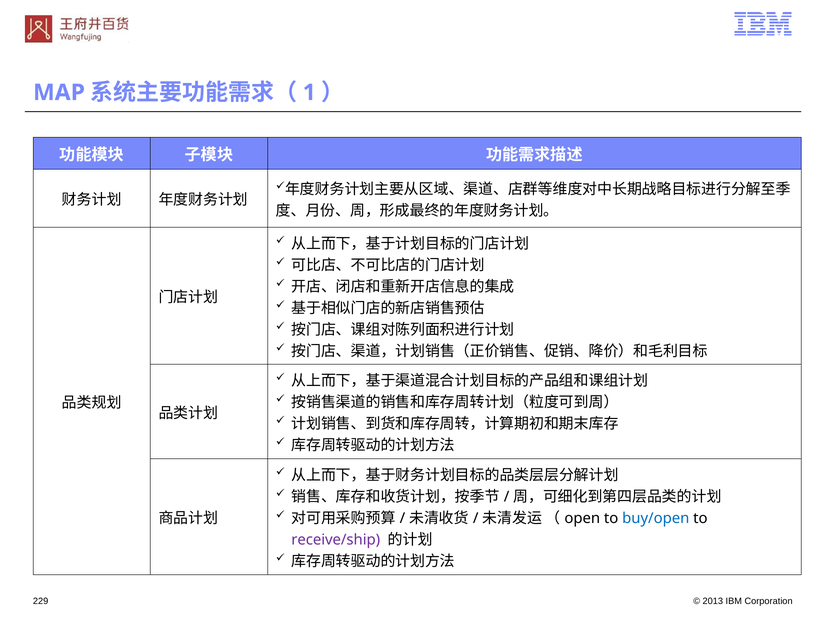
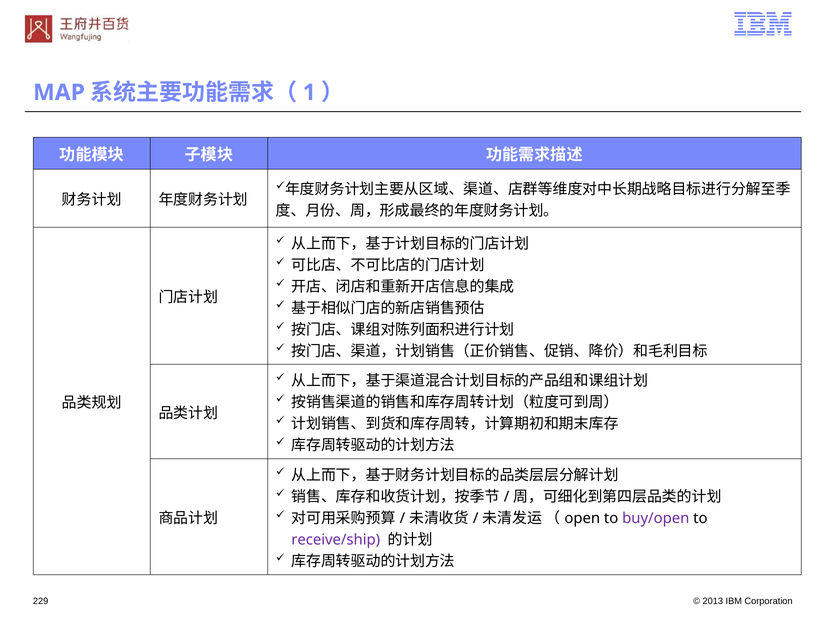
buy/open colour: blue -> purple (656, 518)
